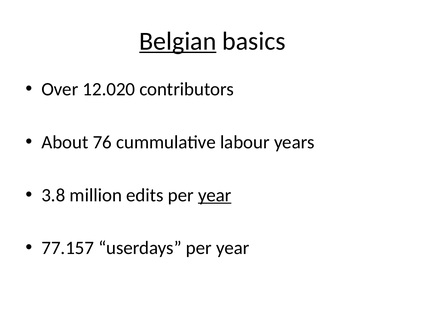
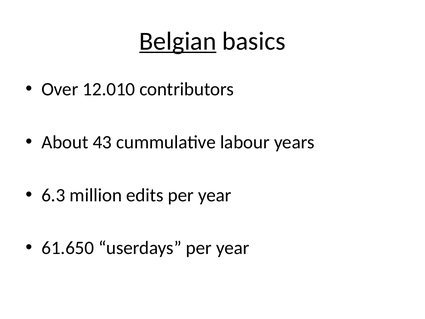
12.020: 12.020 -> 12.010 (109, 89)
76: 76 -> 43 (102, 142)
3.8: 3.8 -> 6.3 (53, 195)
year underline: present -> none (215, 195)
77.157: 77.157 -> 61.650 (68, 248)
